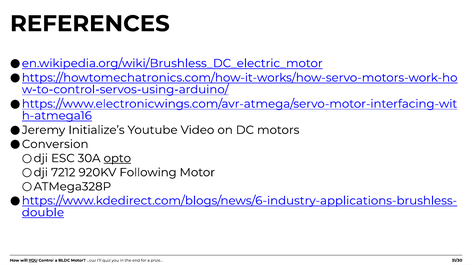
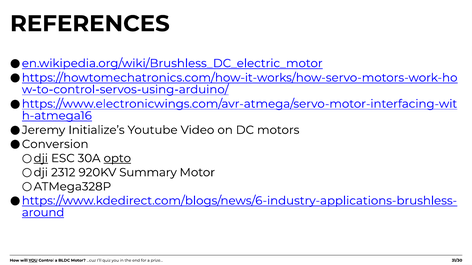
dji underline: none -> present (41, 159)
7212: 7212 -> 2312 (63, 173)
Following: Following -> Summary (148, 173)
double: double -> around (43, 213)
